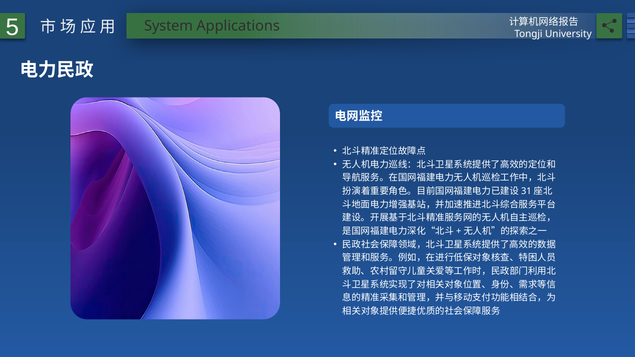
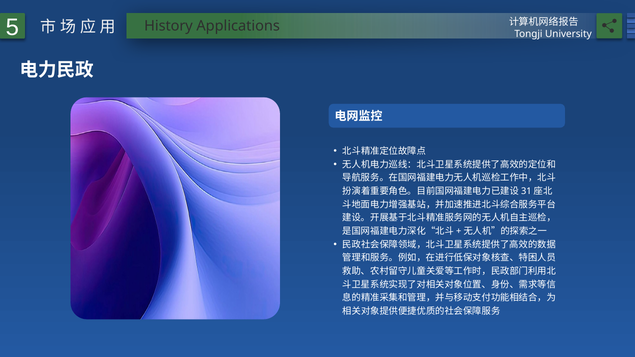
System: System -> History (169, 26)
